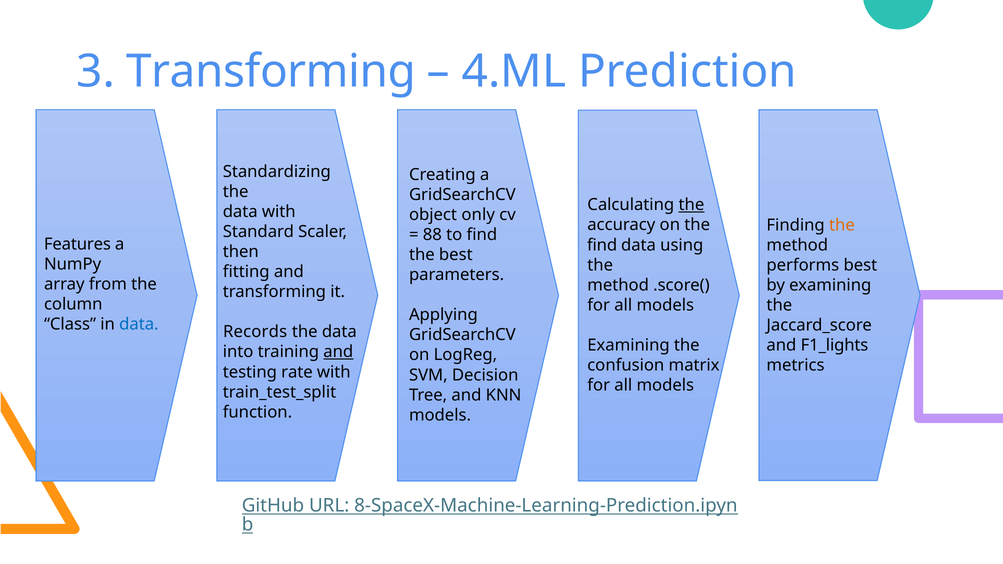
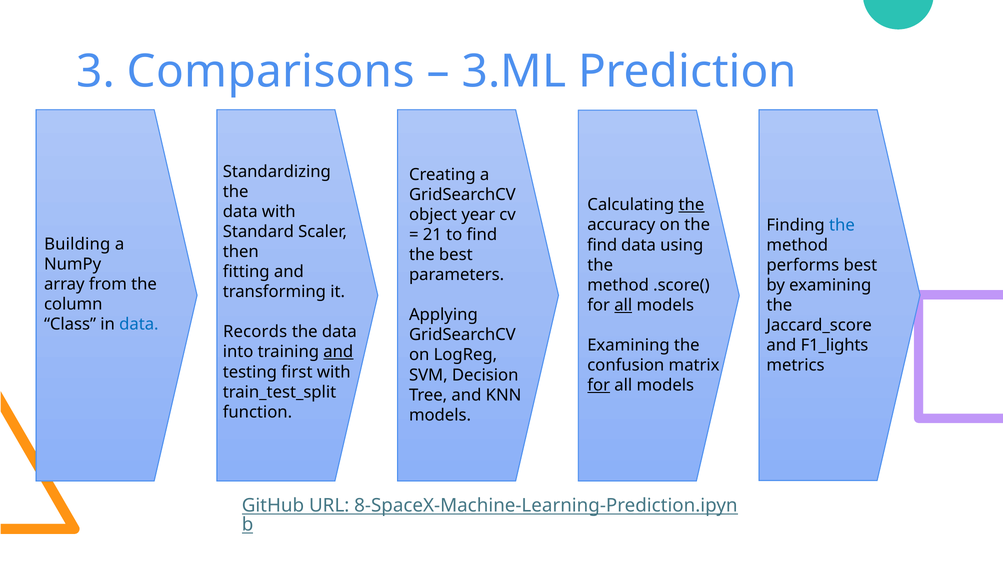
3 Transforming: Transforming -> Comparisons (271, 72)
4.ML: 4.ML -> 3.ML (514, 72)
only: only -> year (478, 215)
the colour: orange -> blue (842, 225)
88: 88 -> 21 (432, 235)
Features: Features -> Building (77, 244)
all underline: none -> present (623, 305)
rate: rate -> first (297, 372)
for underline: none -> present (599, 385)
